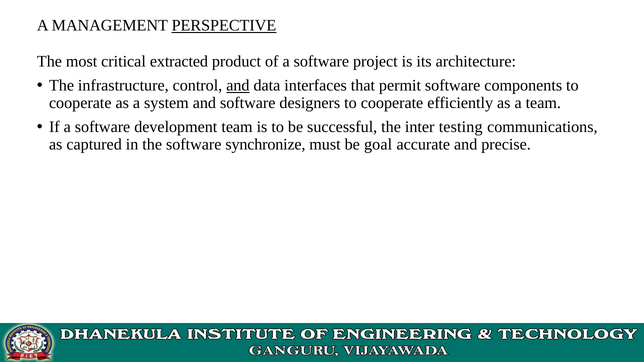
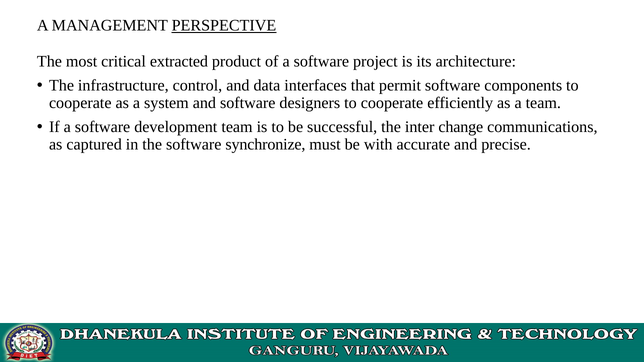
and underline: present -> none (238, 86)
testing: testing -> change (461, 127)
goal: goal -> with (378, 144)
